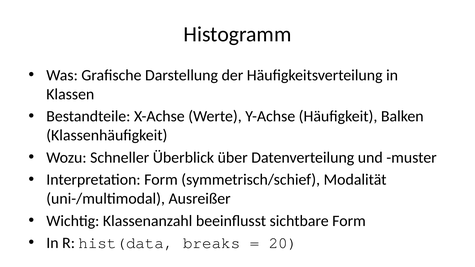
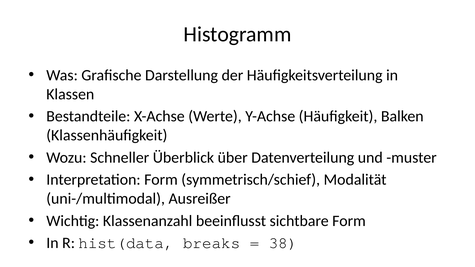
20: 20 -> 38 (283, 243)
